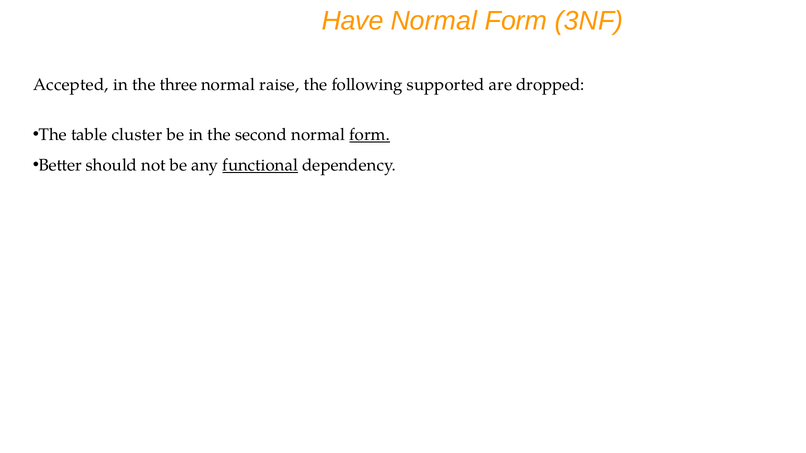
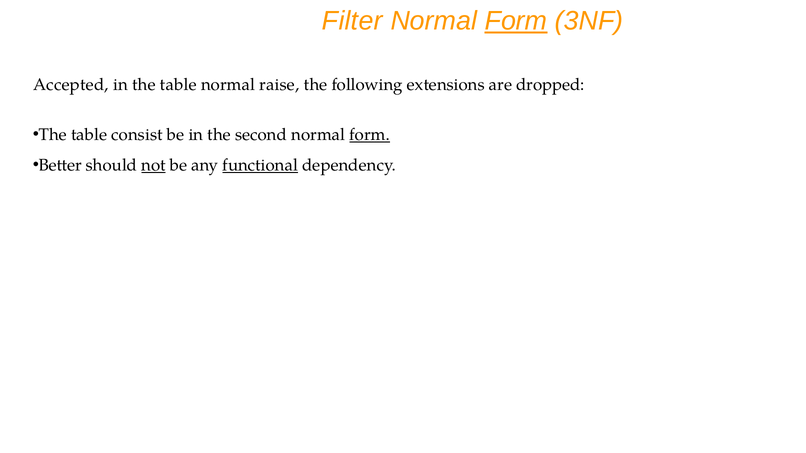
Have: Have -> Filter (352, 21)
Form underline: none -> present (516, 21)
in the three: three -> table (178, 85)
supported: supported -> extensions (446, 85)
cluster: cluster -> consist (137, 135)
not underline: none -> present (153, 165)
